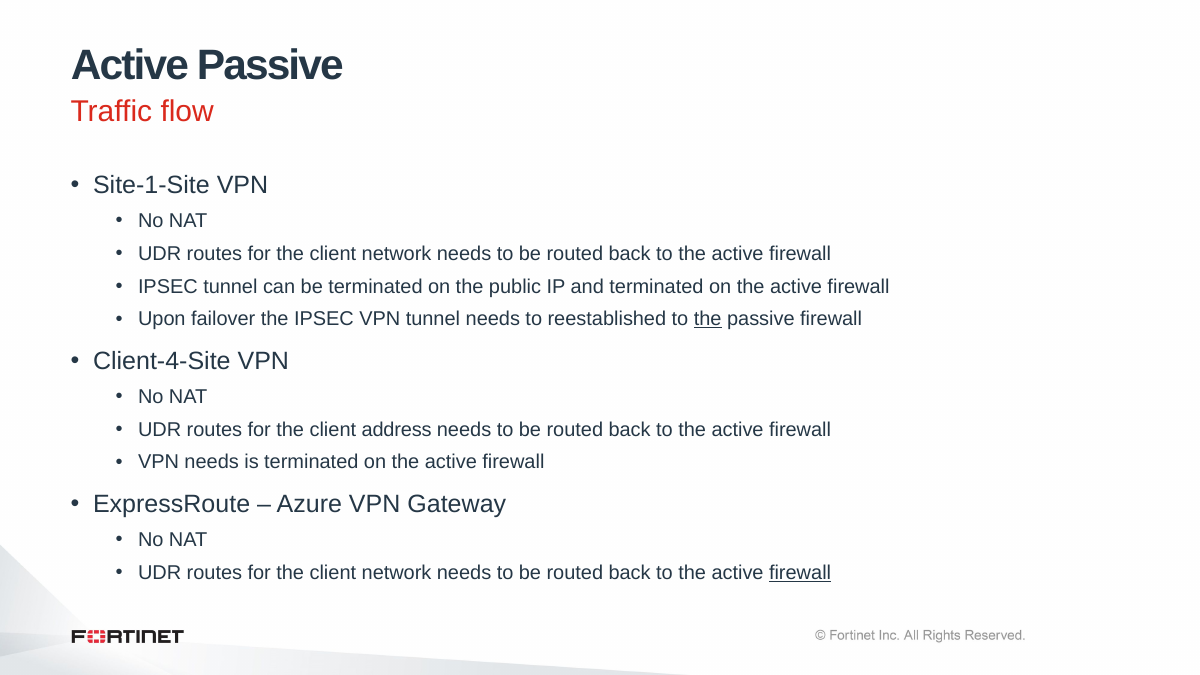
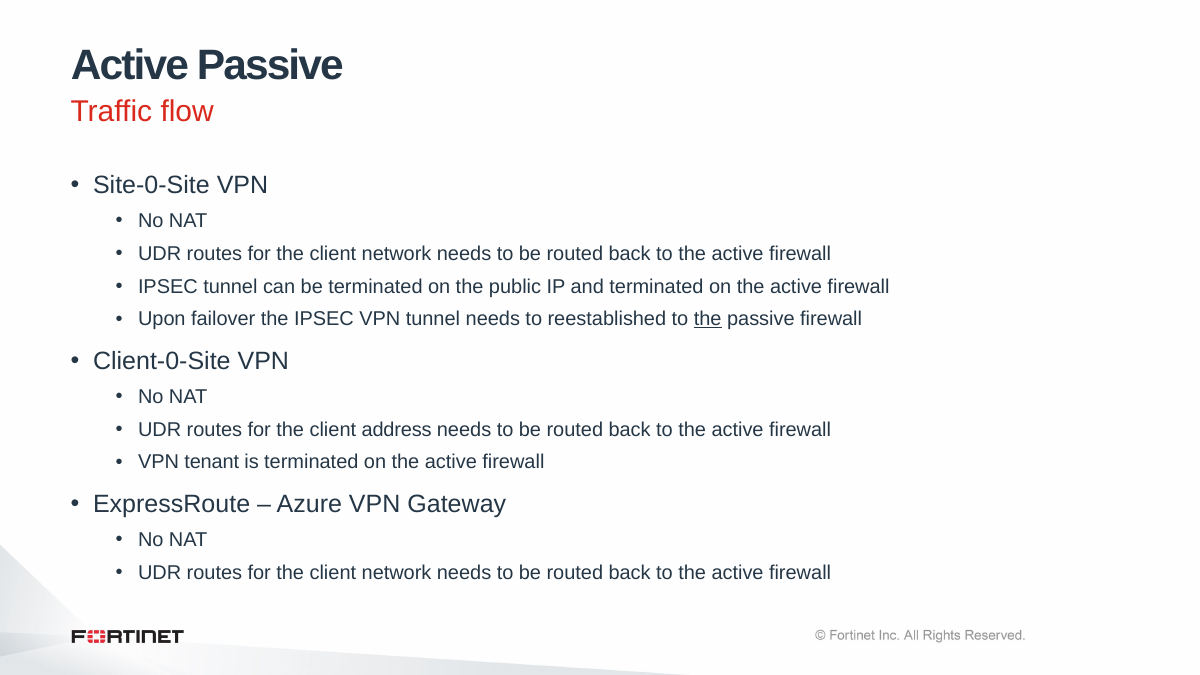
Site-1-Site: Site-1-Site -> Site-0-Site (151, 185)
Client-4-Site: Client-4-Site -> Client-0-Site (162, 361)
VPN needs: needs -> tenant (212, 462)
firewall underline: present -> none (800, 573)
